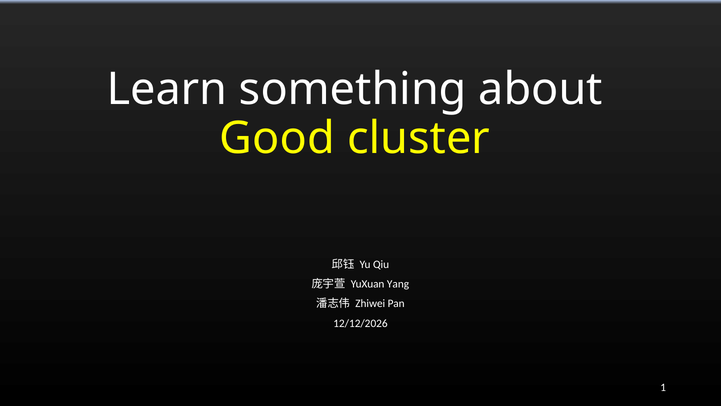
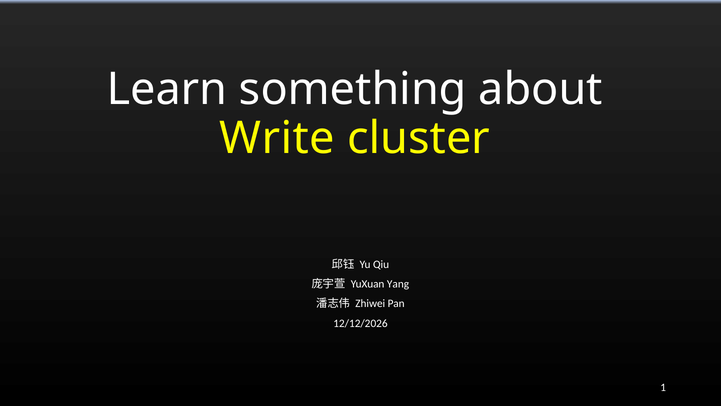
Good: Good -> Write (277, 138)
